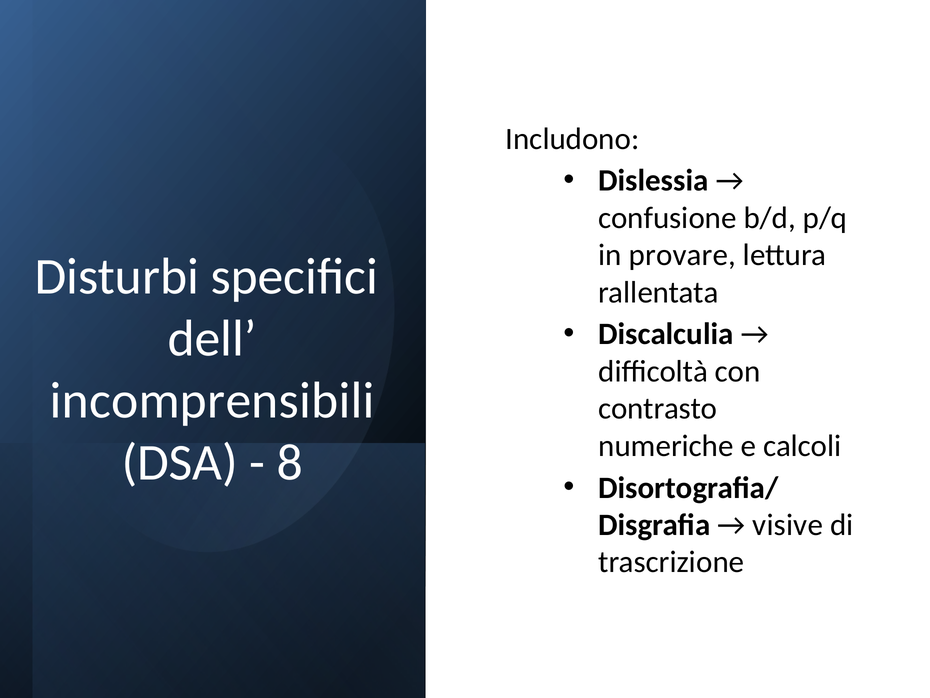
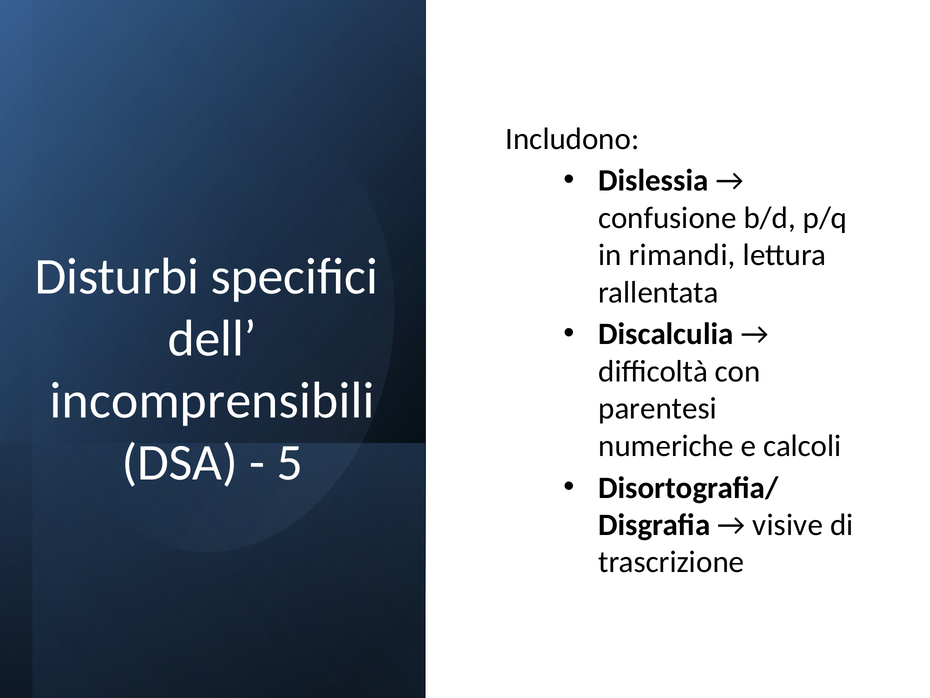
provare: provare -> rimandi (682, 255)
contrasto: contrasto -> parentesi (658, 408)
8: 8 -> 5 (290, 462)
